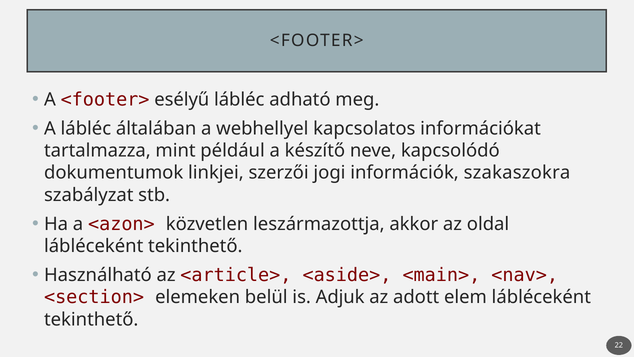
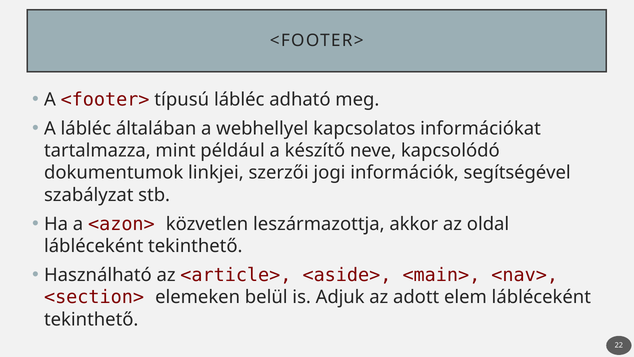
esélyű: esélyű -> típusú (182, 99)
szakaszokra: szakaszokra -> segítségével (517, 173)
